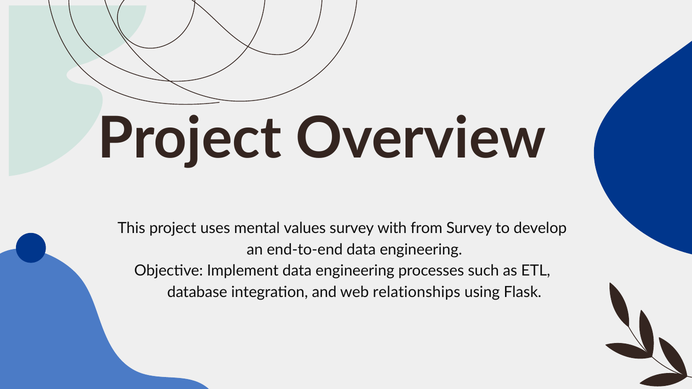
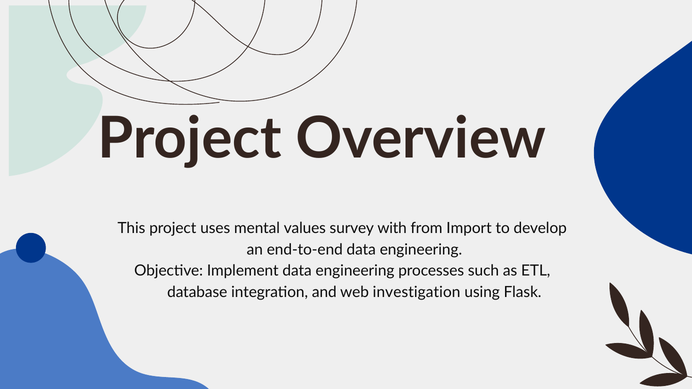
from Survey: Survey -> Import (469, 229)
relationships: relationships -> investigation (417, 292)
